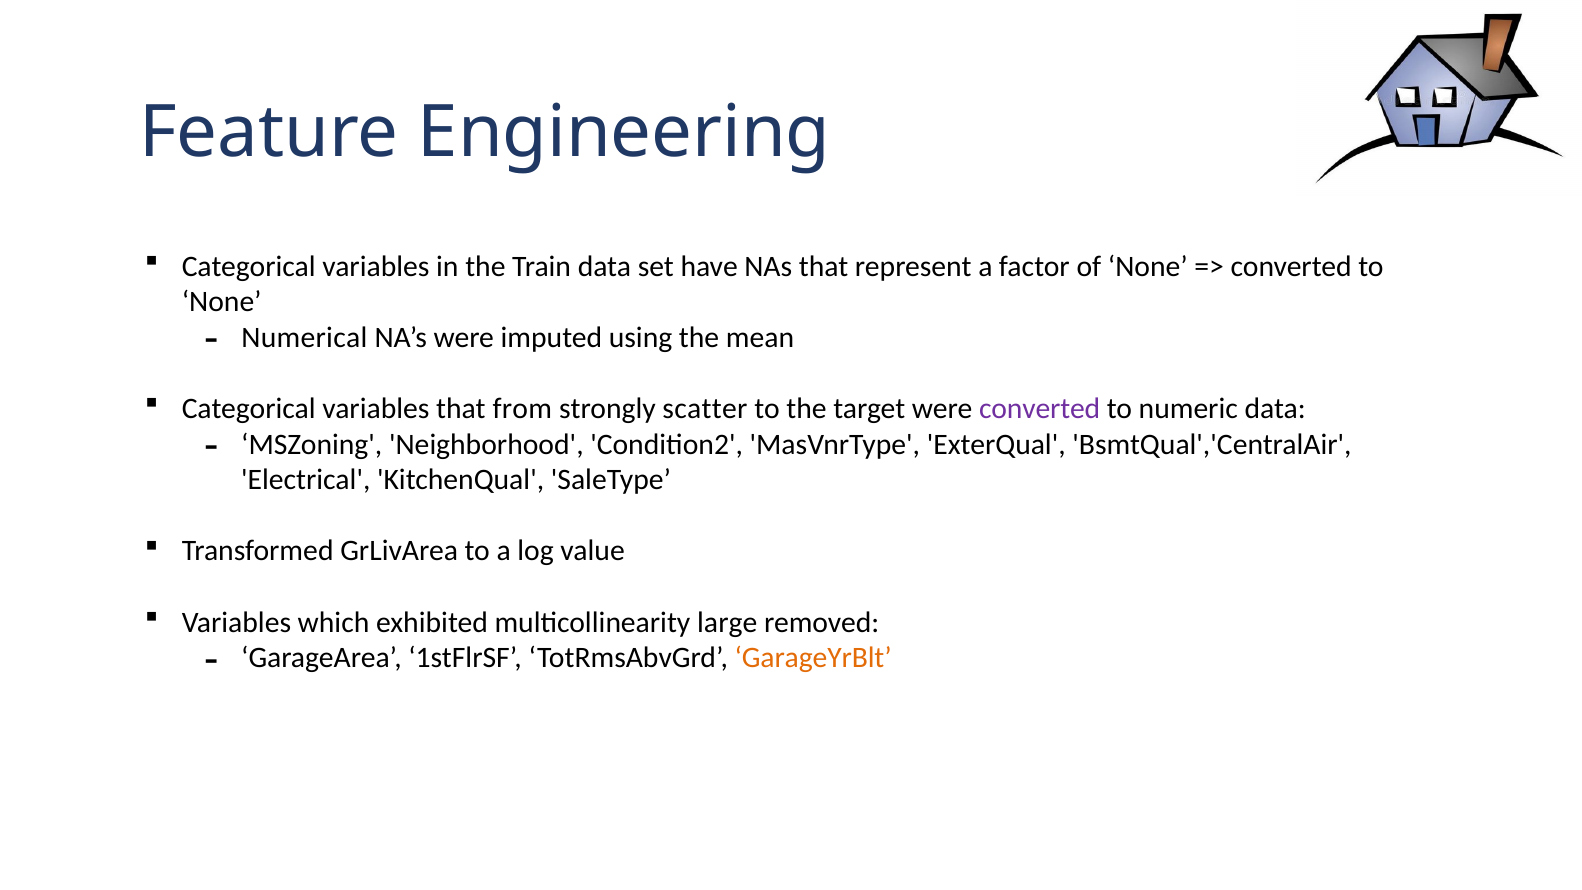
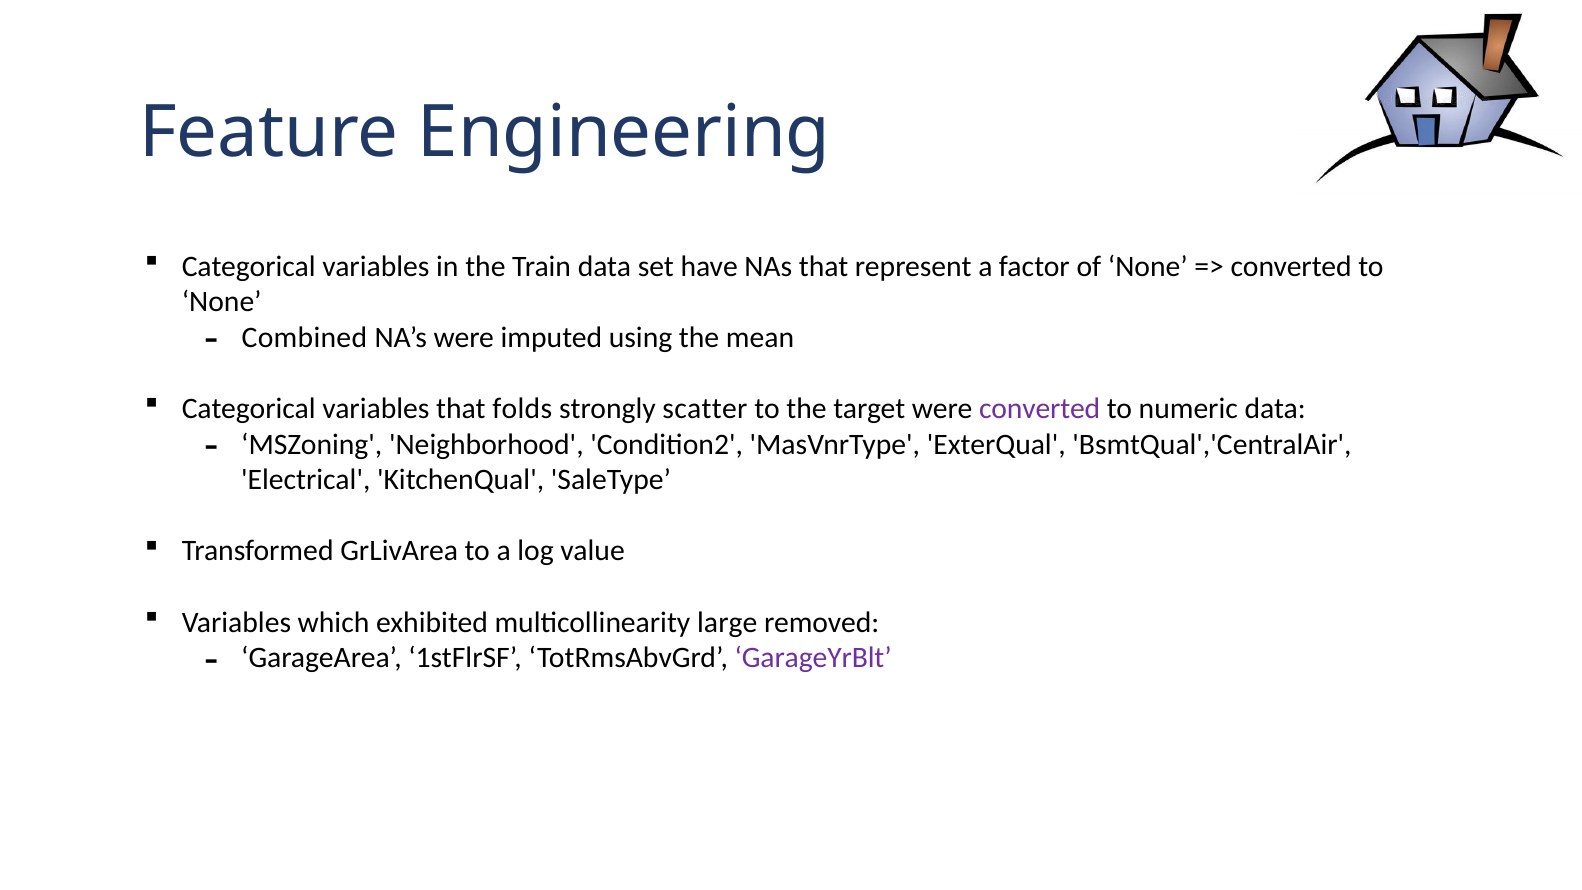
Numerical: Numerical -> Combined (304, 337)
from: from -> folds (522, 409)
GarageYrBlt colour: orange -> purple (813, 658)
